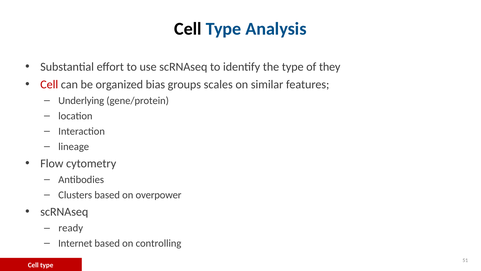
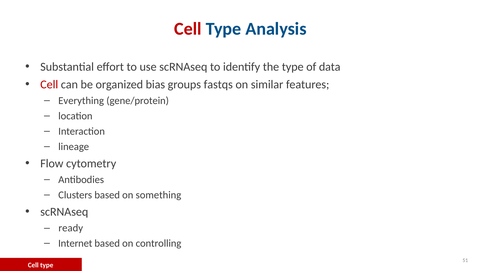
Cell colour: black -> red (188, 29)
they: they -> data (330, 67)
scales: scales -> fastqs (218, 84)
Underlying: Underlying -> Everything (81, 100)
overpower: overpower -> something (158, 195)
